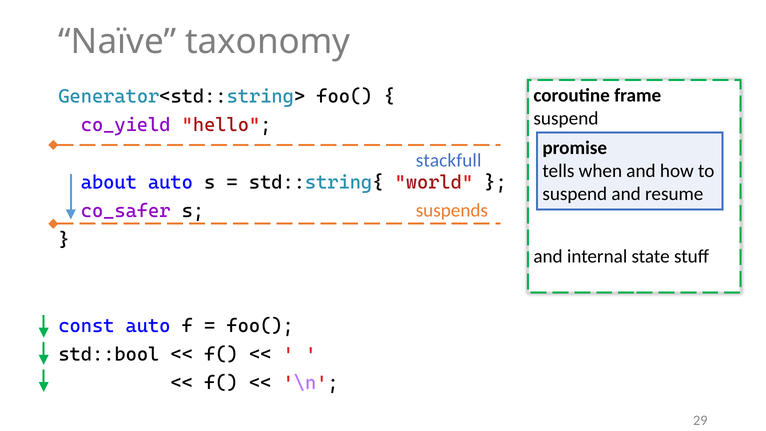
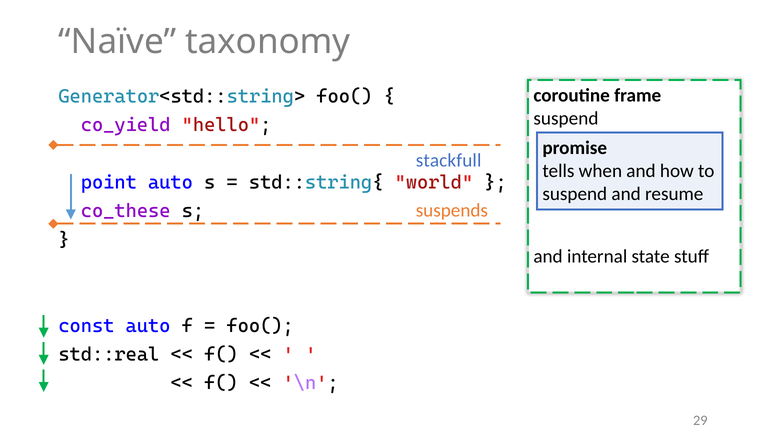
about: about -> point (109, 182)
co_safer: co_safer -> co_these (126, 211)
std::bool: std::bool -> std::real (109, 354)
